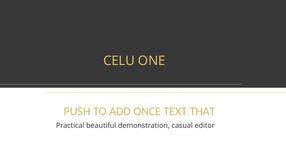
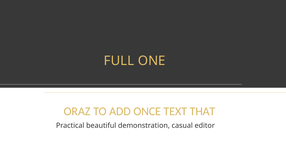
CELU: CELU -> FULL (119, 61)
PUSH: PUSH -> ORAZ (77, 111)
